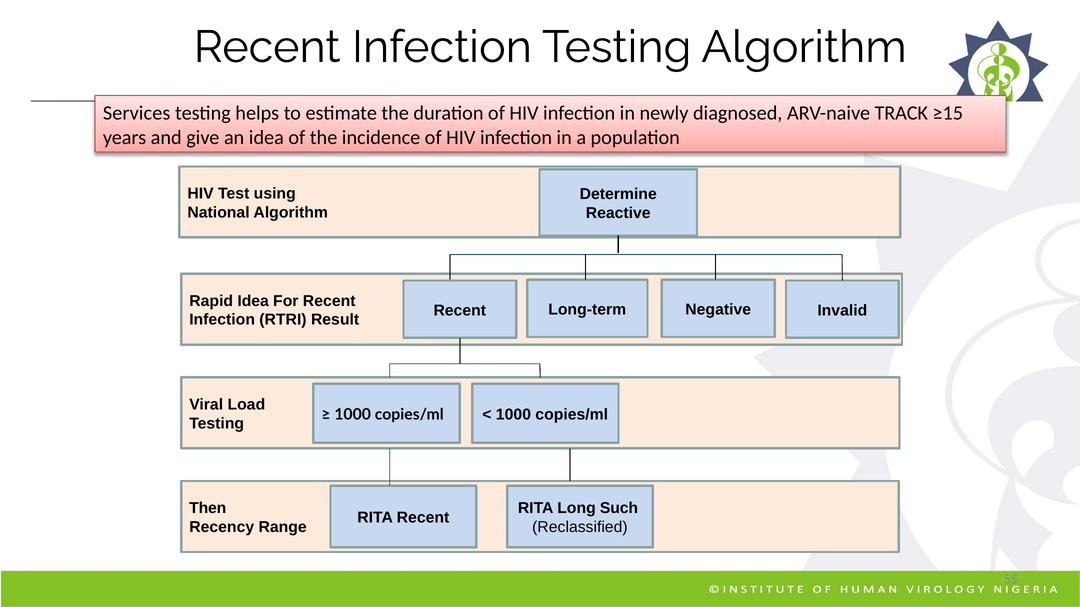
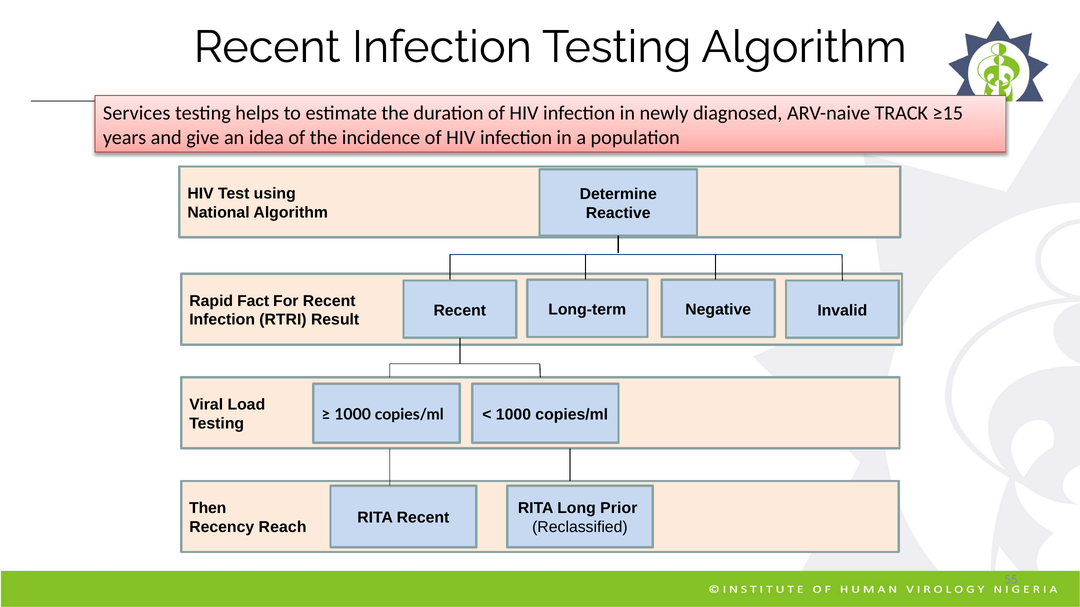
Rapid Idea: Idea -> Fact (253, 301)
Such: Such -> Prior (619, 509)
Range: Range -> Reach (283, 527)
